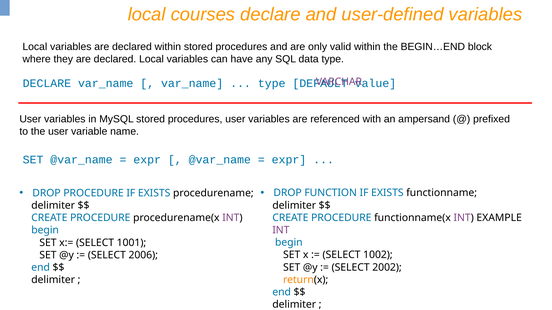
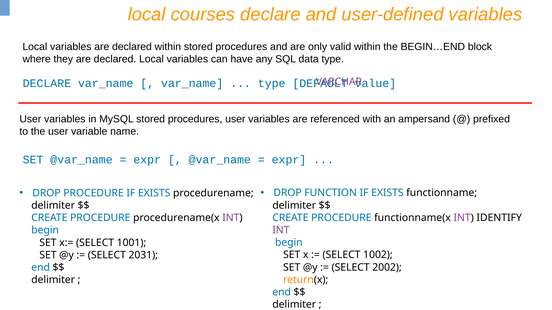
EXAMPLE: EXAMPLE -> IDENTIFY (499, 218)
2006: 2006 -> 2031 (143, 255)
